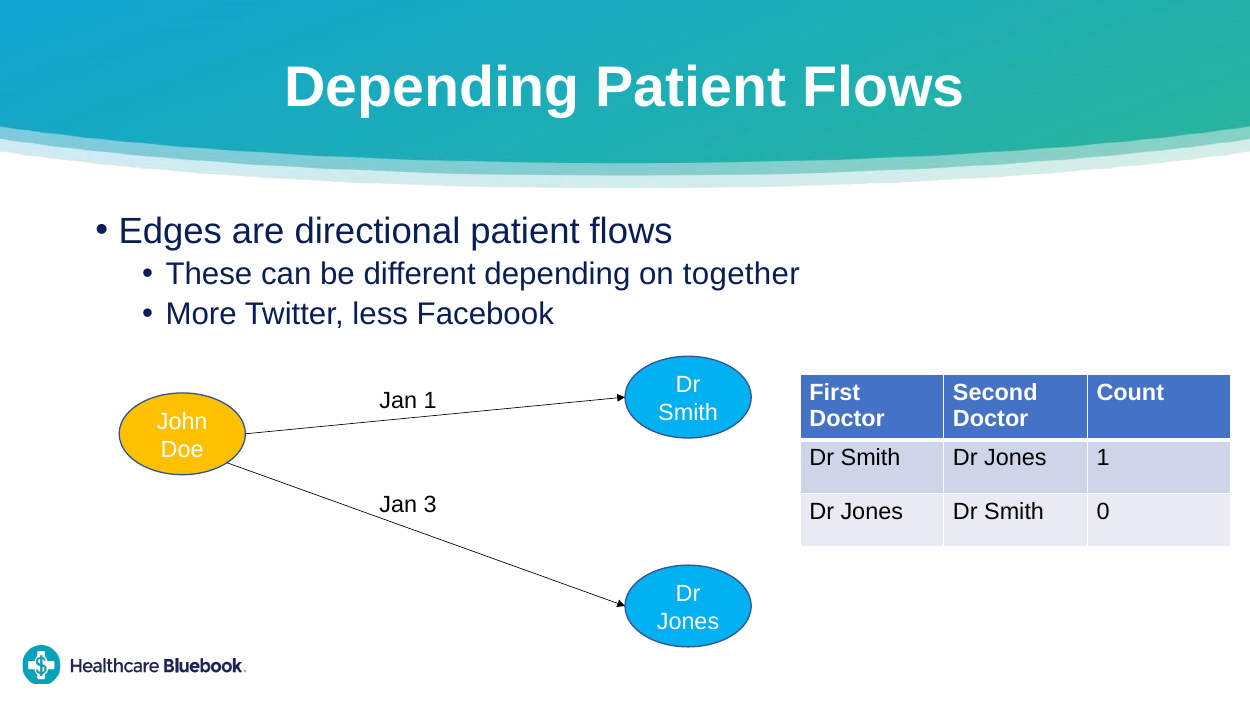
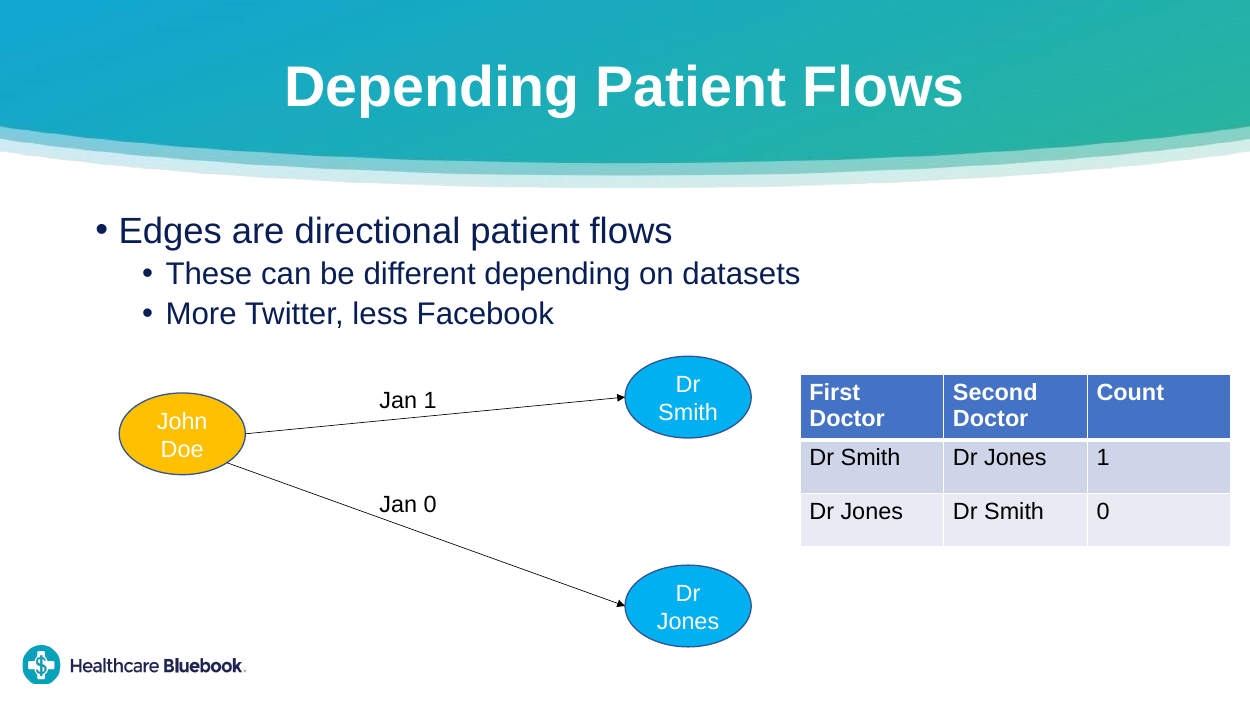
together: together -> datasets (741, 274)
Jan 3: 3 -> 0 (430, 505)
